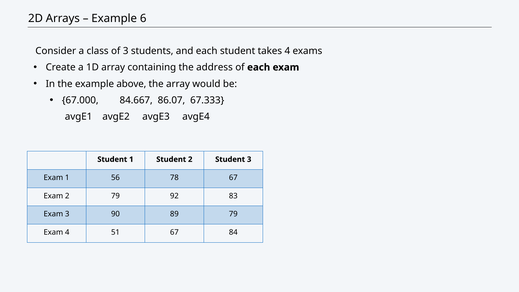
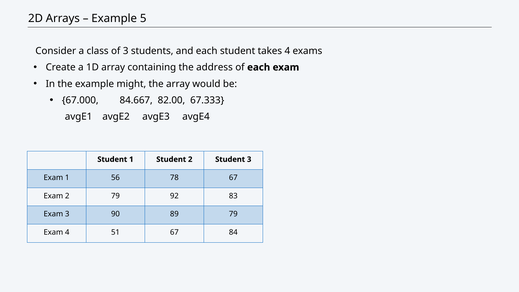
6: 6 -> 5 (143, 18)
above: above -> might (131, 84)
86.07: 86.07 -> 82.00 (171, 100)
